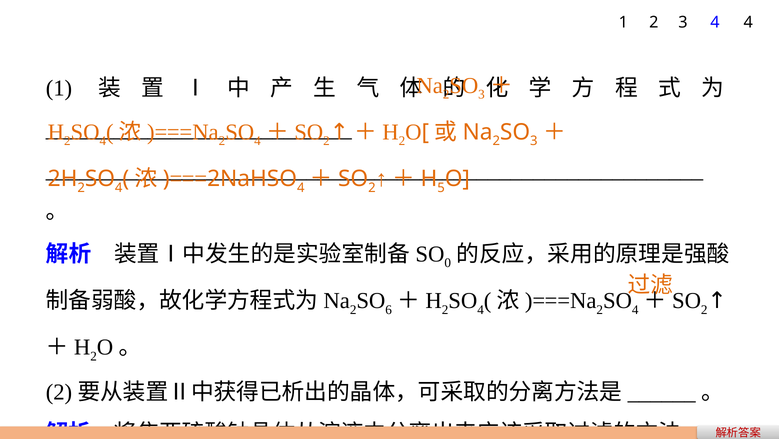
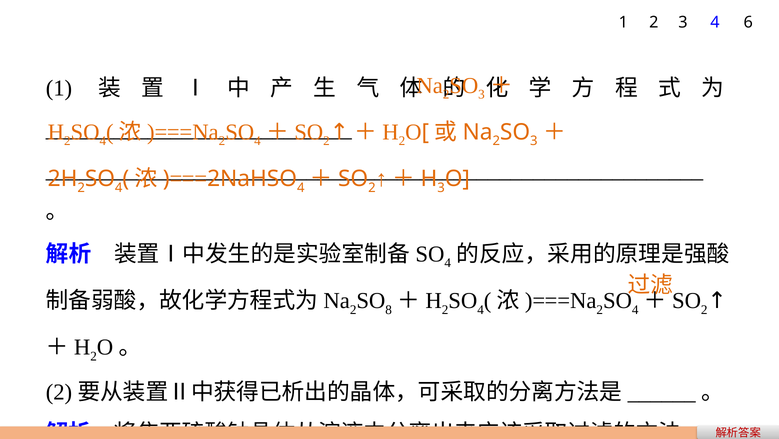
4 4: 4 -> 6 (748, 22)
5: 5 -> 3 (441, 187)
0: 0 -> 4 (448, 263)
6: 6 -> 8 (389, 309)
